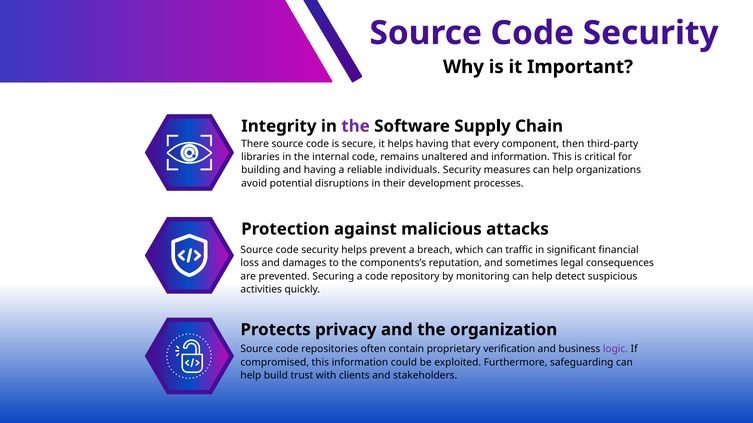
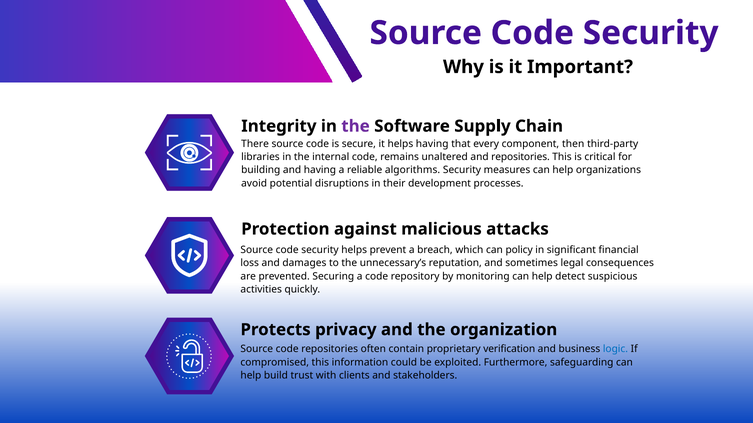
and information: information -> repositories (520, 157)
individuals: individuals -> algorithms (413, 170)
traffic: traffic -> policy (519, 250)
components’s: components’s -> unnecessary’s (393, 263)
logic colour: purple -> blue (615, 349)
